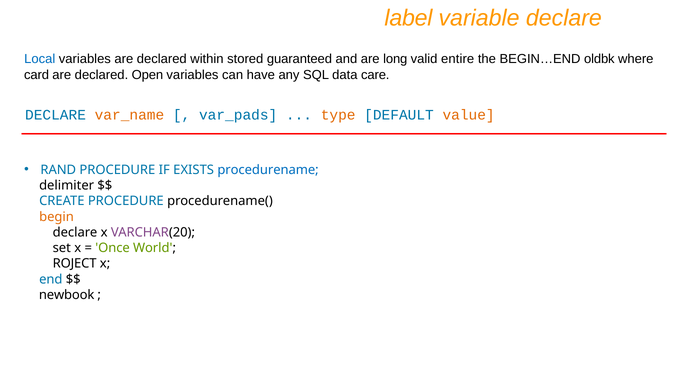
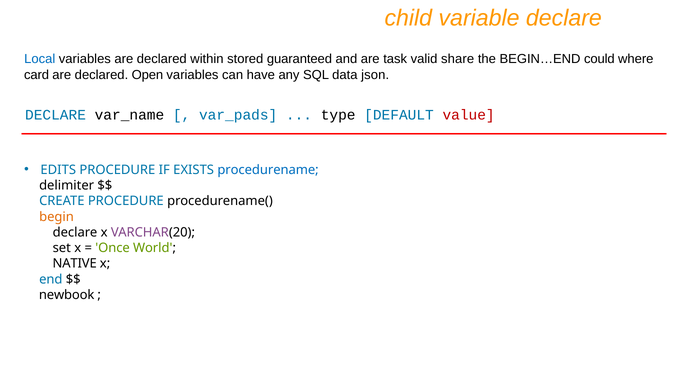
label: label -> child (408, 18)
long: long -> task (395, 59)
entire: entire -> share (458, 59)
oldbk: oldbk -> could (599, 59)
care: care -> json (375, 75)
var_name colour: orange -> black (129, 115)
type colour: orange -> black (338, 115)
value colour: orange -> red (469, 115)
RAND: RAND -> EDITS (58, 170)
ROJECT: ROJECT -> NATIVE (75, 263)
